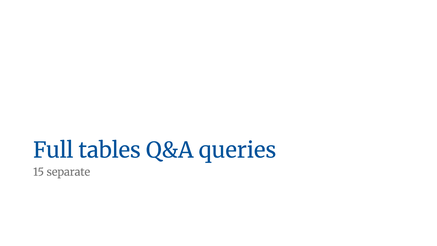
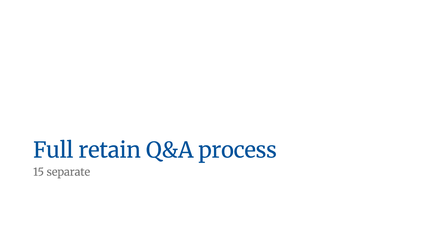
tables: tables -> retain (110, 150)
queries: queries -> process (238, 150)
